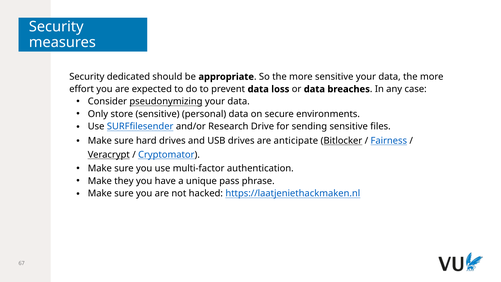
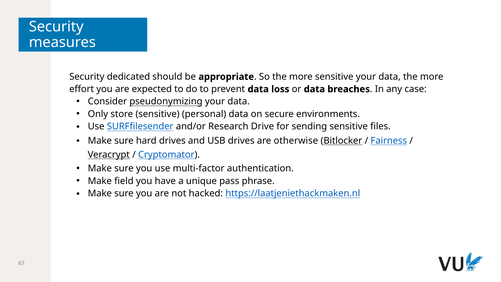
anticipate: anticipate -> otherwise (296, 140)
they: they -> field (124, 181)
